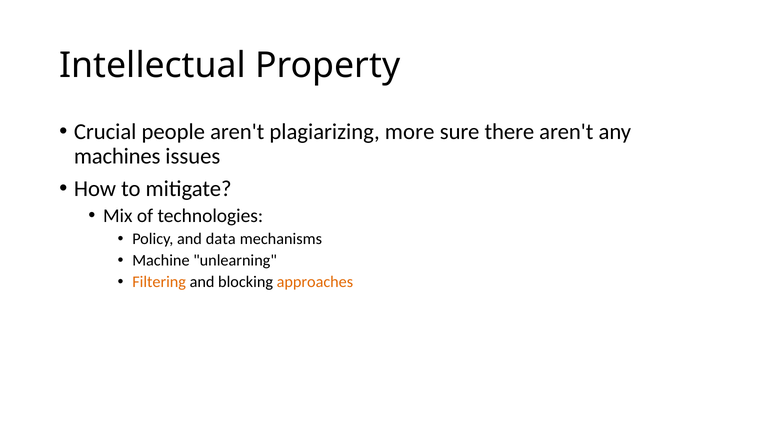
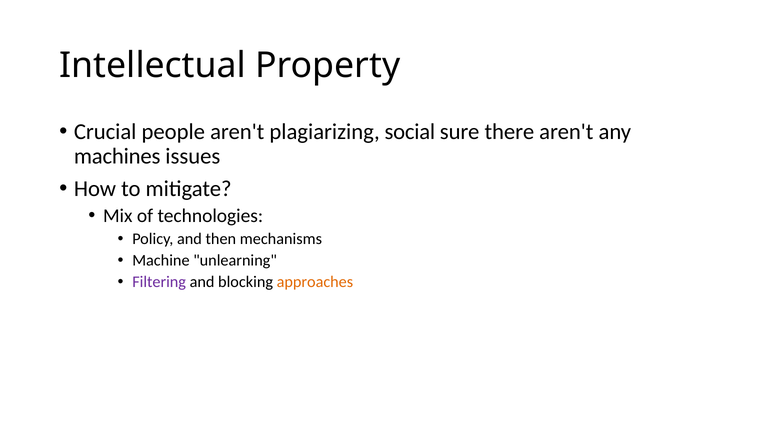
more: more -> social (410, 132)
data: data -> then (221, 239)
Filtering colour: orange -> purple (159, 282)
